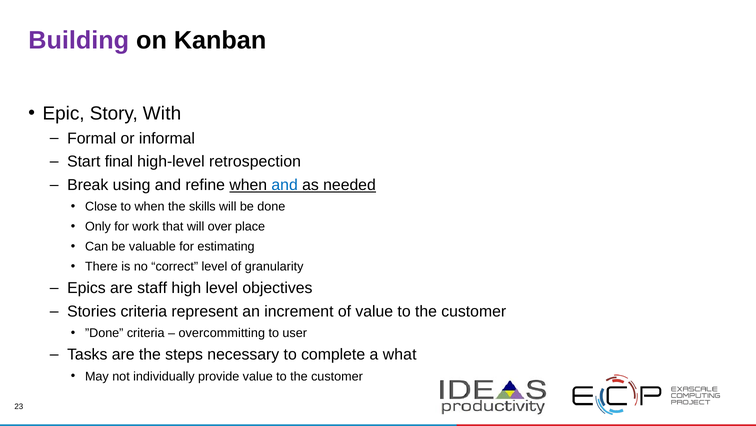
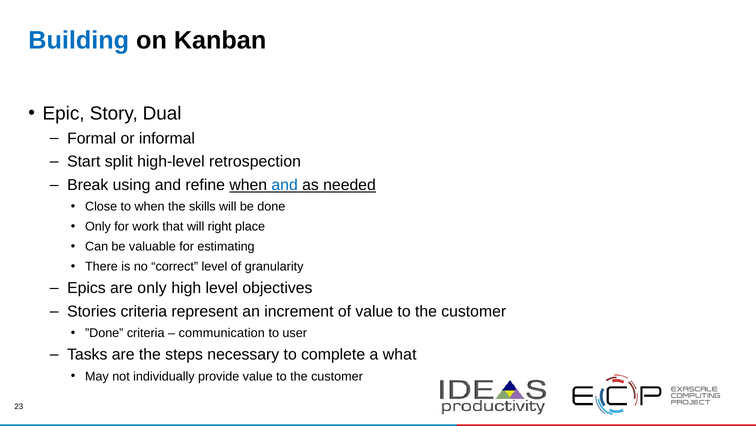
Building colour: purple -> blue (79, 41)
With: With -> Dual (162, 113)
final: final -> split (119, 161)
over: over -> right (220, 226)
are staff: staff -> only (152, 288)
overcommitting: overcommitting -> communication (222, 333)
